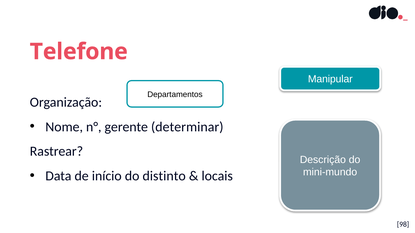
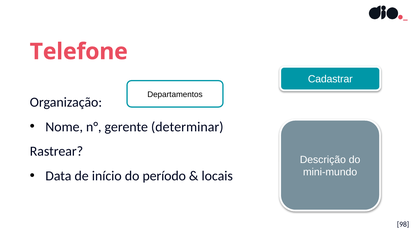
Manipular: Manipular -> Cadastrar (330, 79)
distinto: distinto -> período (164, 176)
